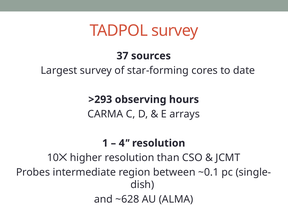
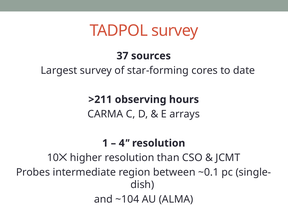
>293: >293 -> >211 (100, 100)
~628: ~628 -> ~104 (127, 199)
